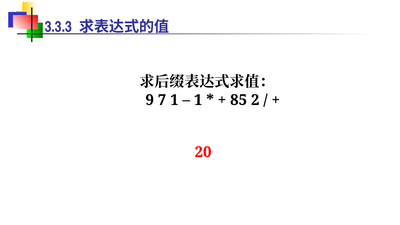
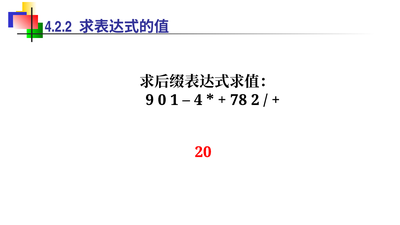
3.3.3: 3.3.3 -> 4.2.2 (58, 27)
7: 7 -> 0 (162, 100)
1: 1 -> 4 (198, 100)
85: 85 -> 78 (239, 100)
